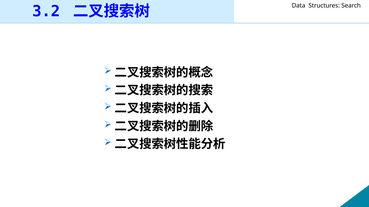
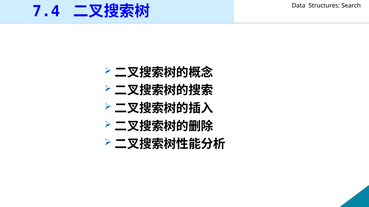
3.2: 3.2 -> 7.4 (46, 11)
